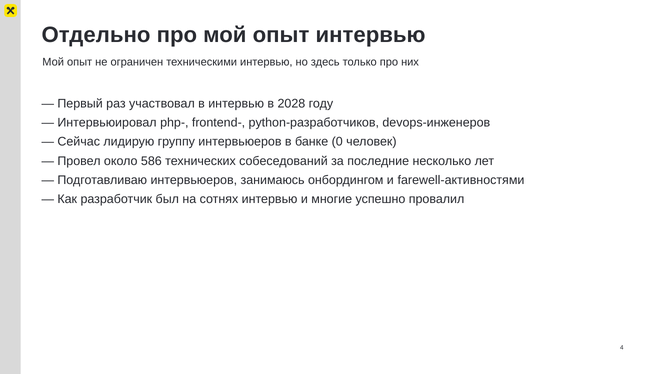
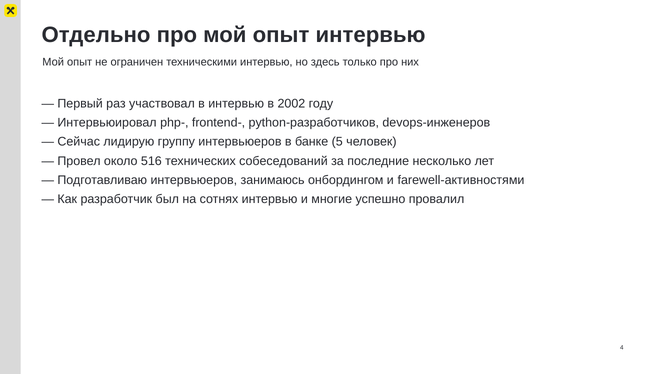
2028: 2028 -> 2002 (291, 104)
0: 0 -> 5 (337, 142)
586: 586 -> 516 (151, 161)
